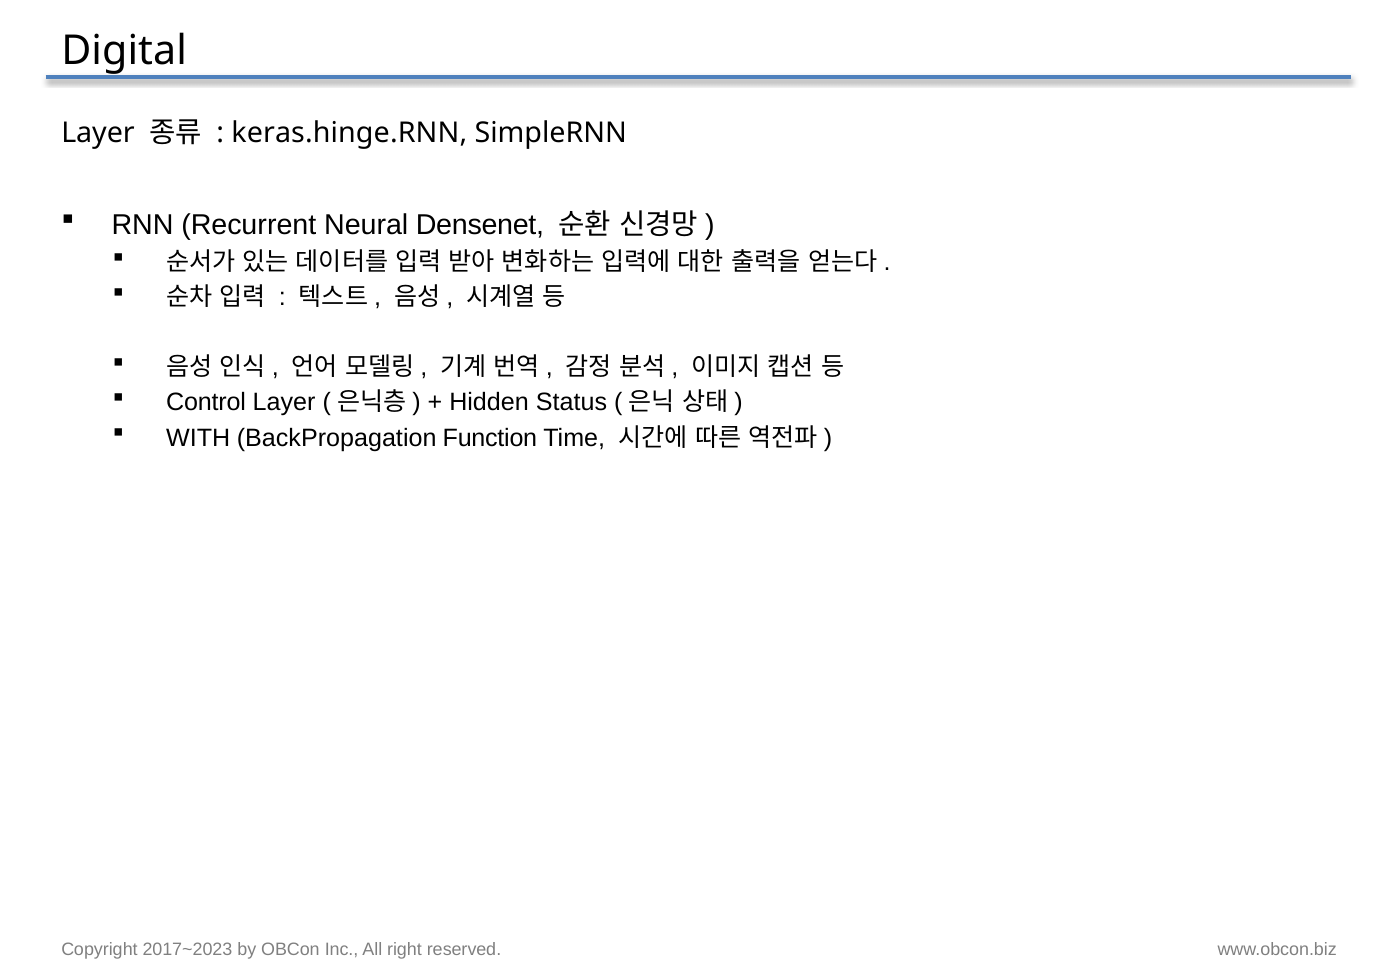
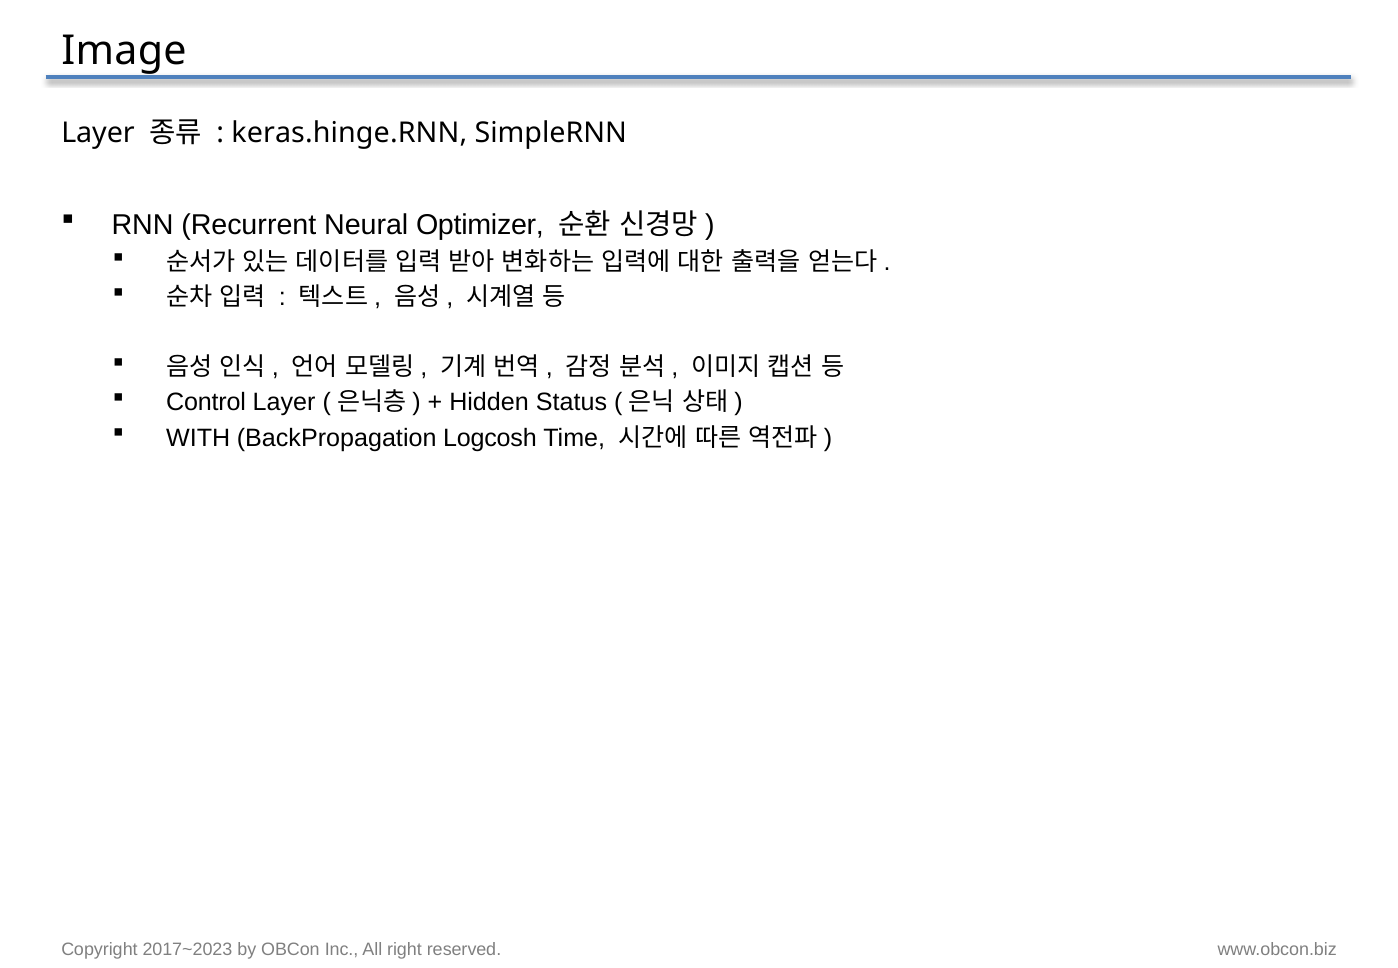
Digital: Digital -> Image (124, 50)
Densenet: Densenet -> Optimizer (480, 225)
Function: Function -> Logcosh (490, 438)
